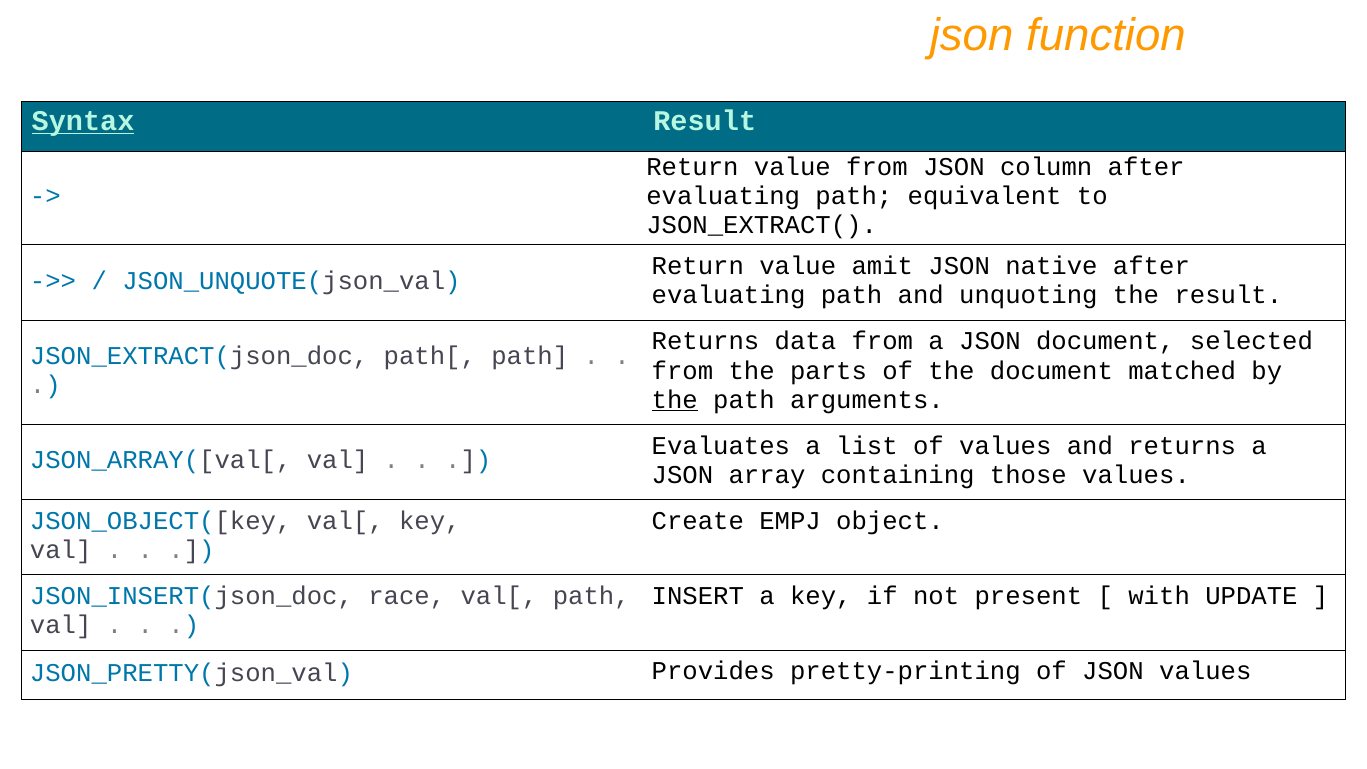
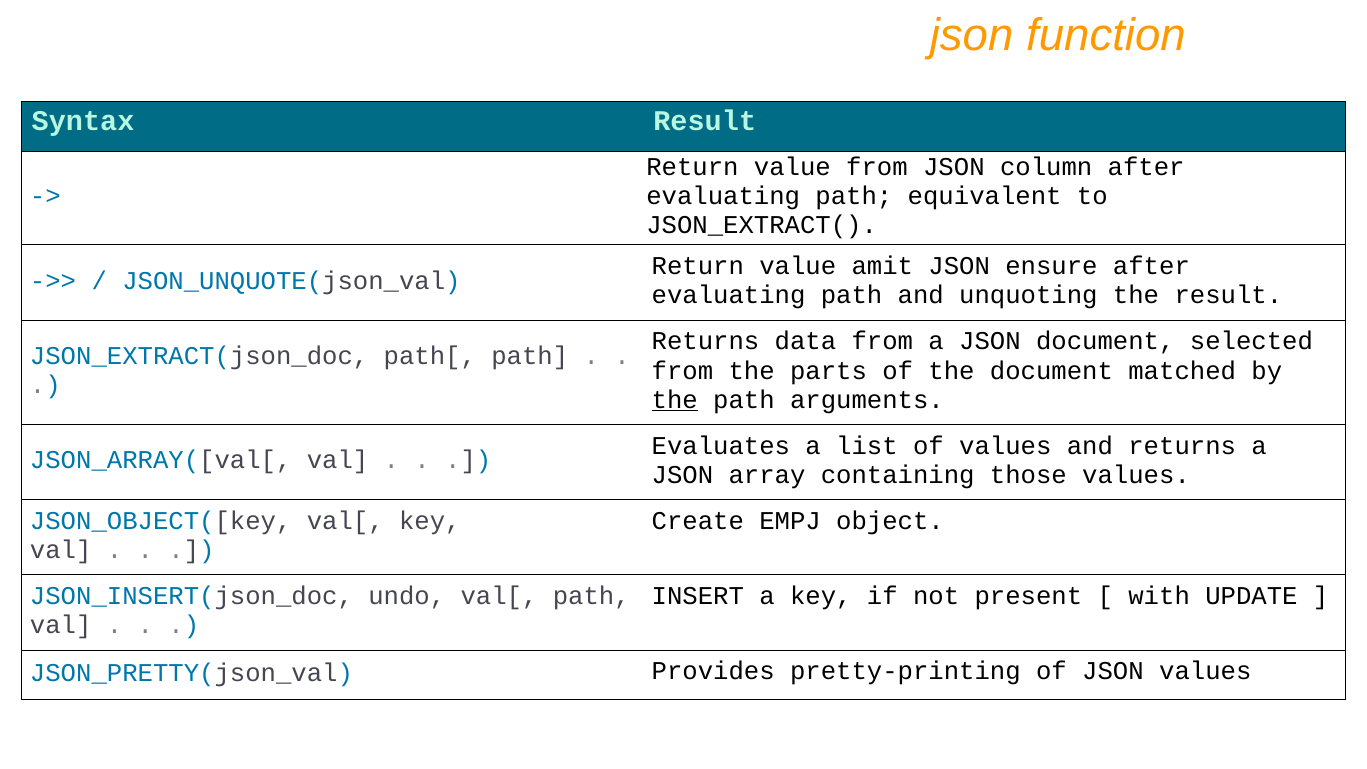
Syntax underline: present -> none (83, 121)
native: native -> ensure (1051, 266)
race: race -> undo (407, 596)
